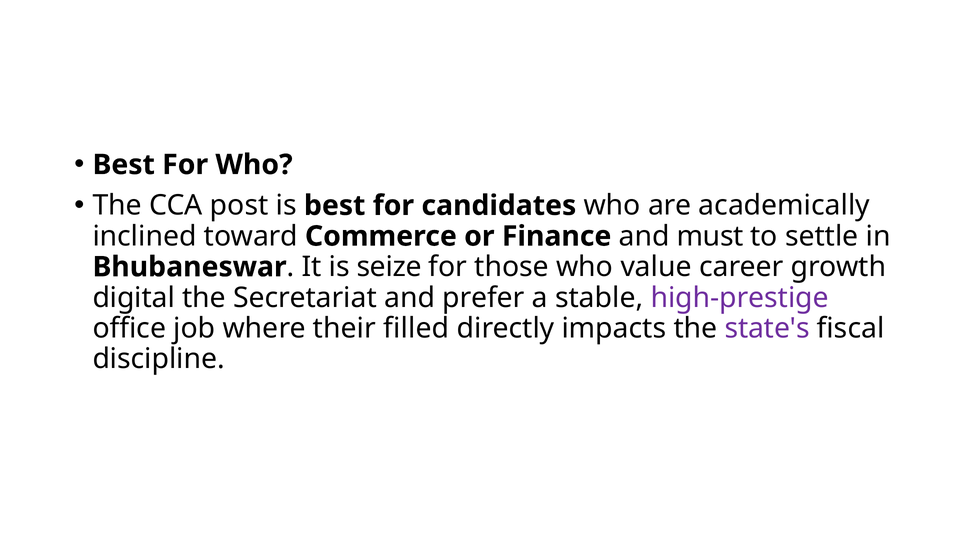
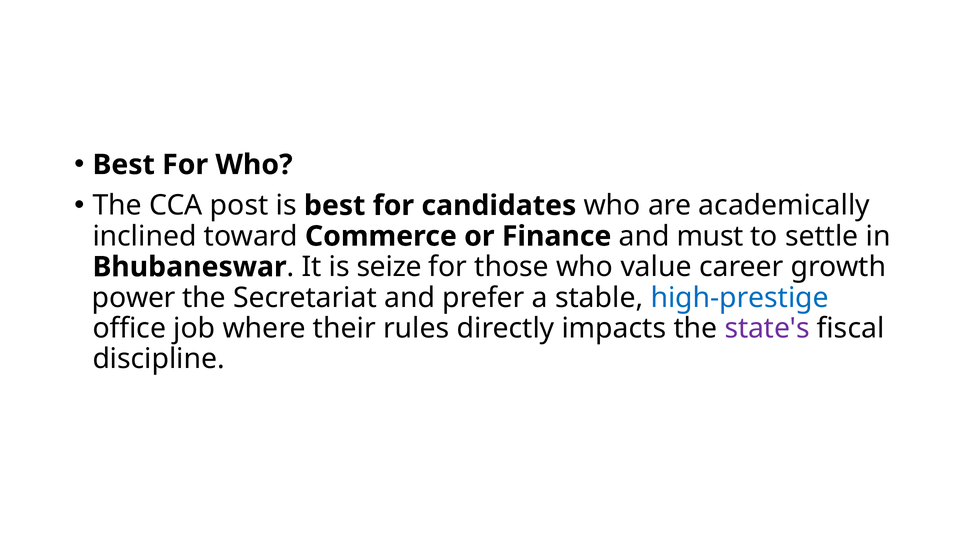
digital: digital -> power (134, 298)
high-prestige colour: purple -> blue (740, 298)
filled: filled -> rules (416, 328)
